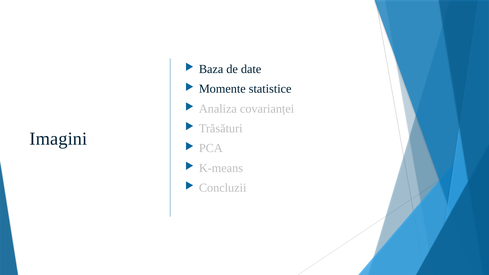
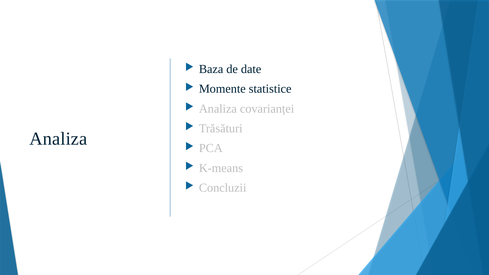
Imagini: Imagini -> Analiza (58, 139)
